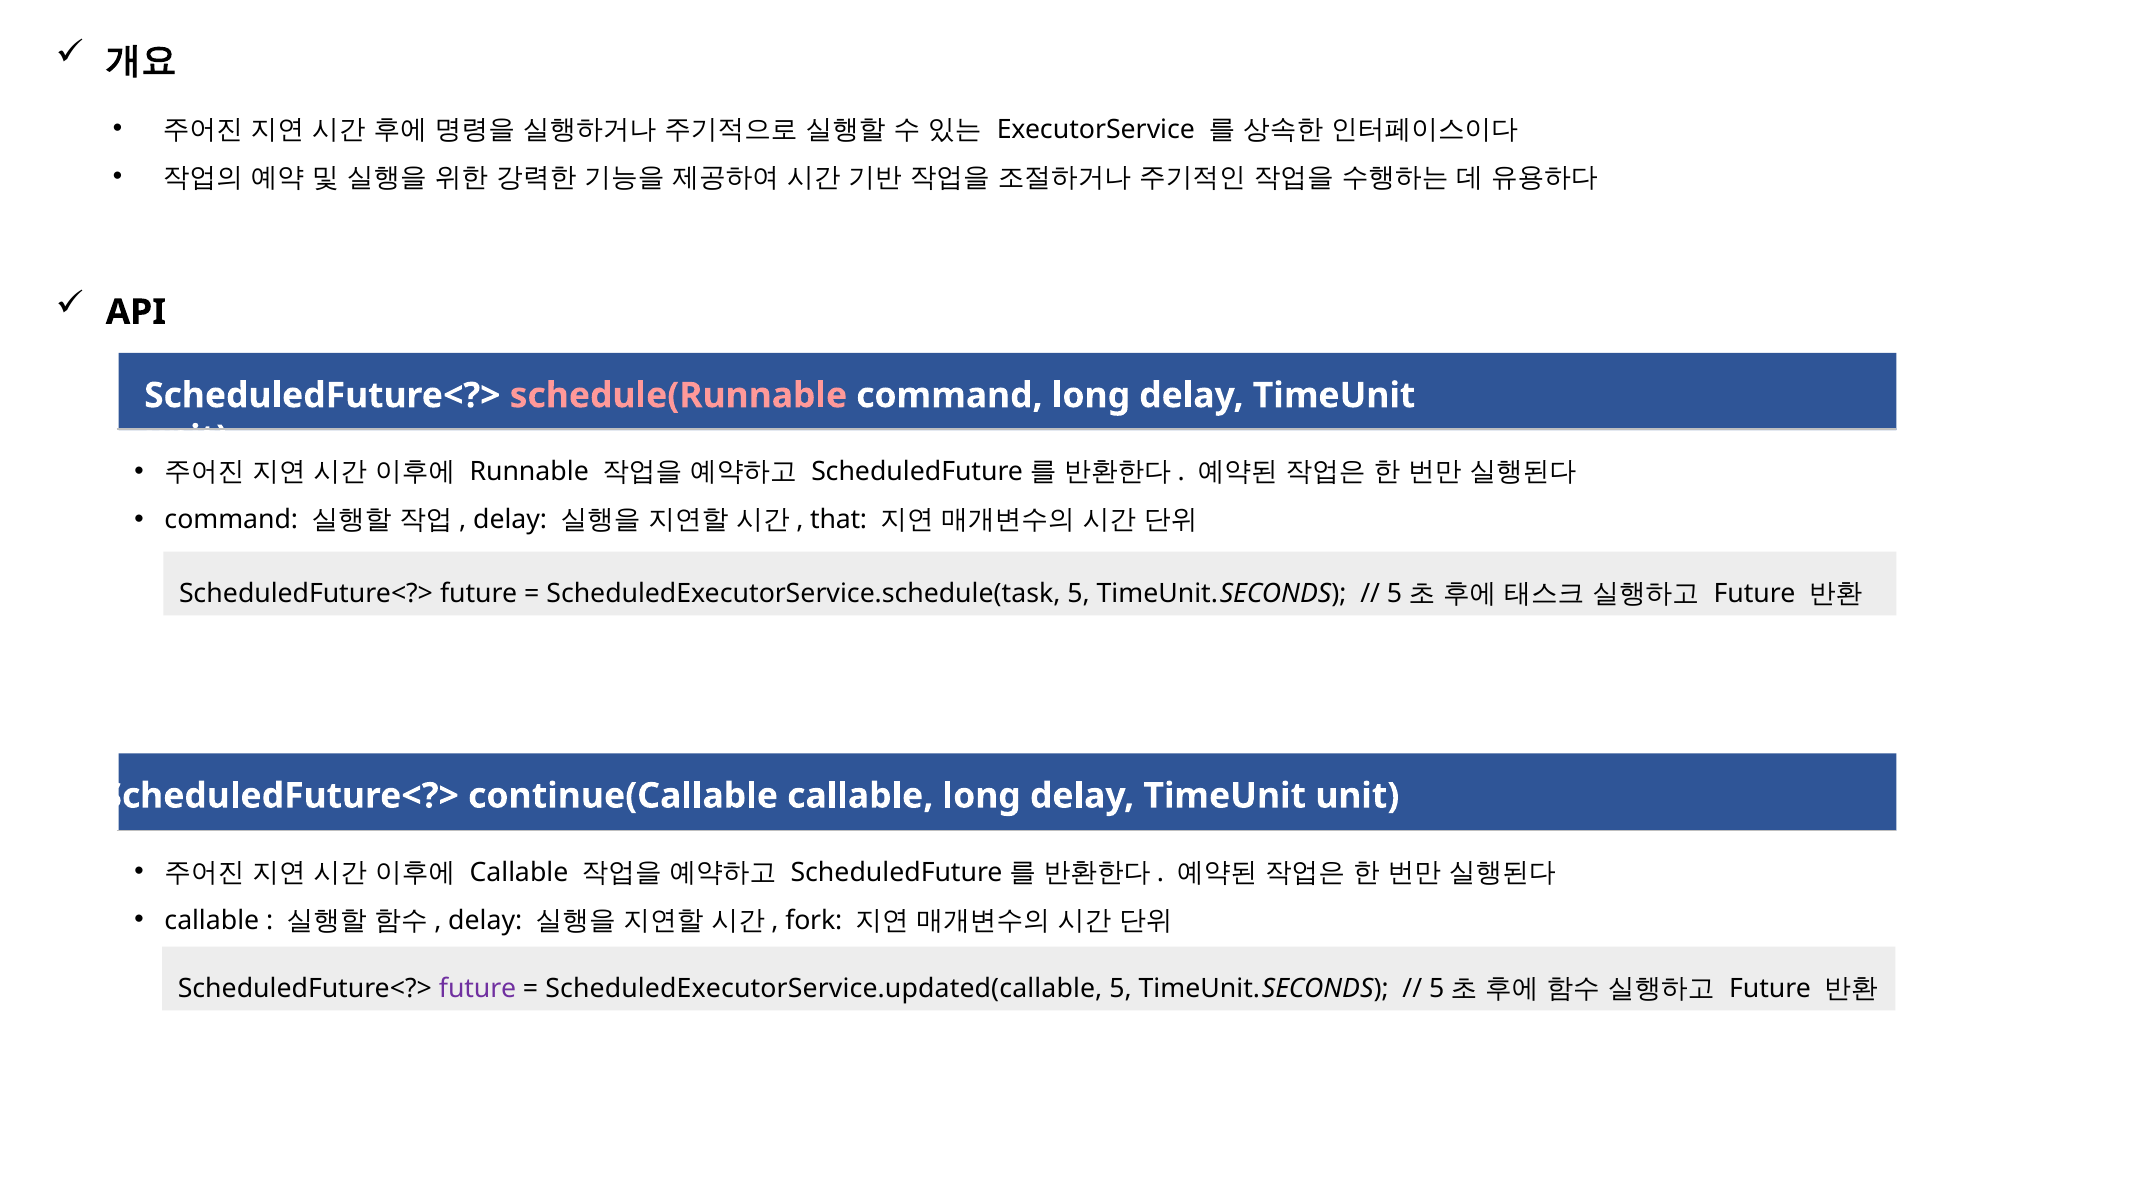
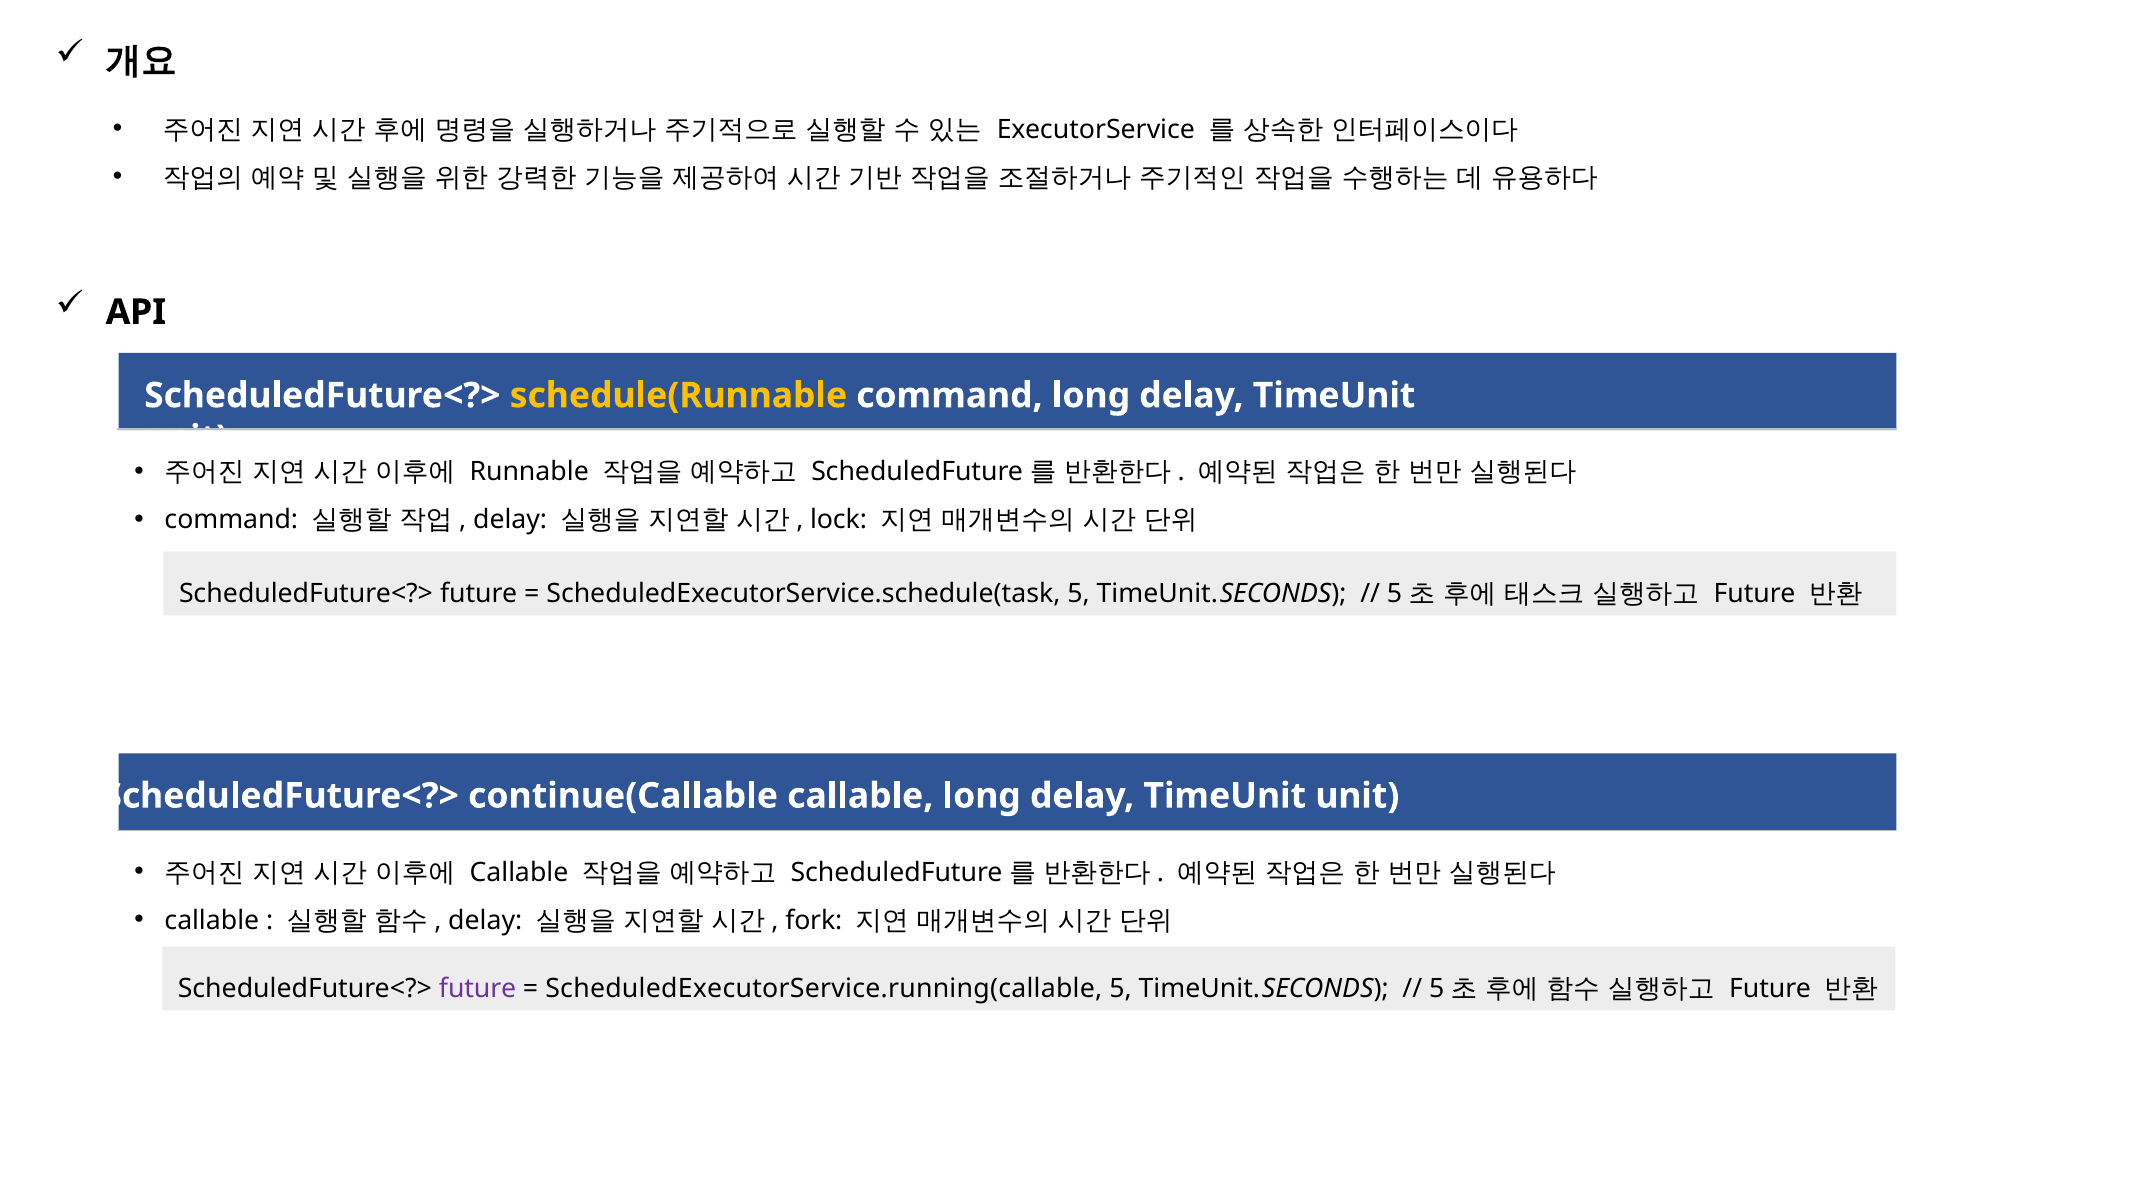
schedule(Runnable colour: pink -> yellow (678, 396)
that: that -> lock (839, 520)
ScheduledExecutorService.updated(callable: ScheduledExecutorService.updated(callable -> ScheduledExecutorService.running(callable (824, 989)
